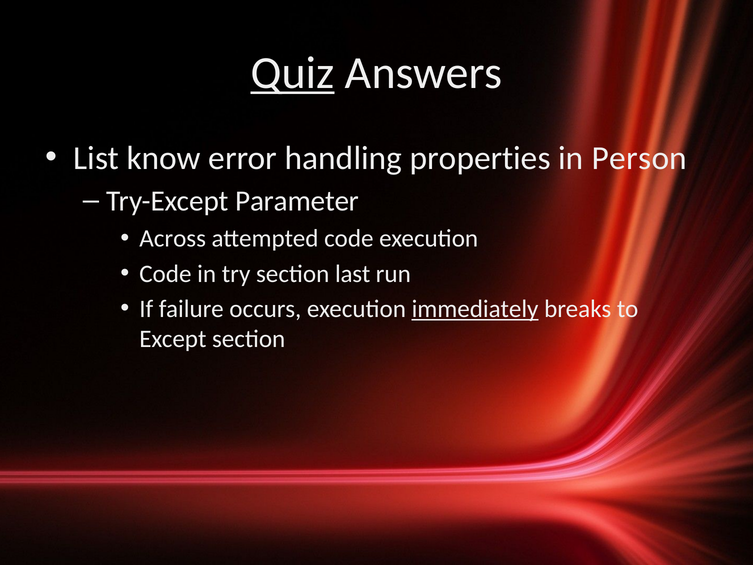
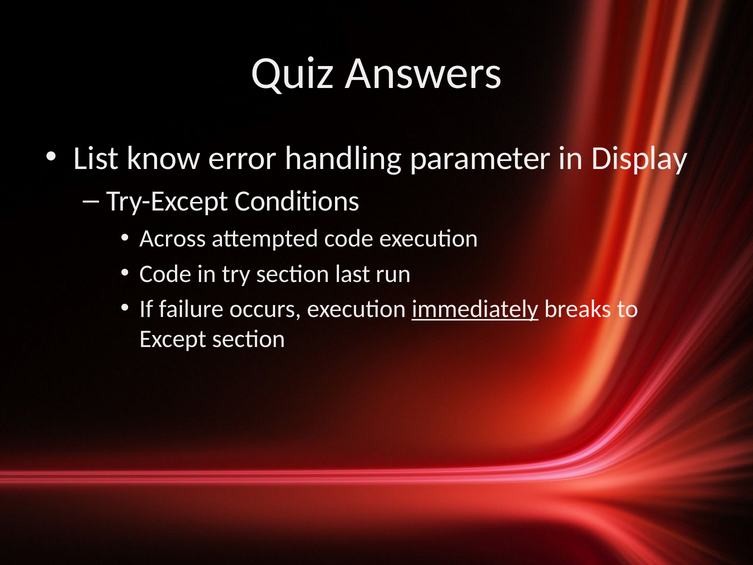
Quiz underline: present -> none (293, 73)
properties: properties -> parameter (480, 158)
Person: Person -> Display (640, 158)
Parameter: Parameter -> Conditions (297, 201)
